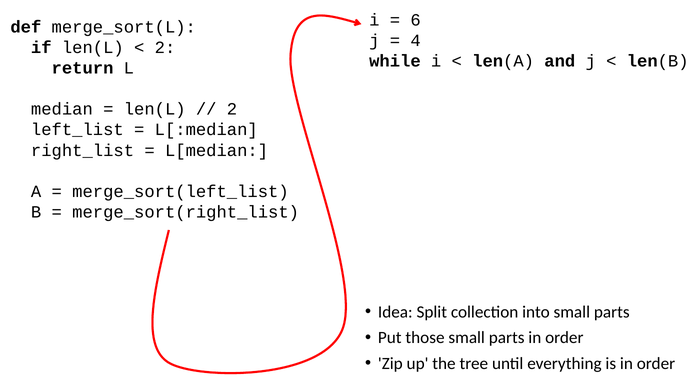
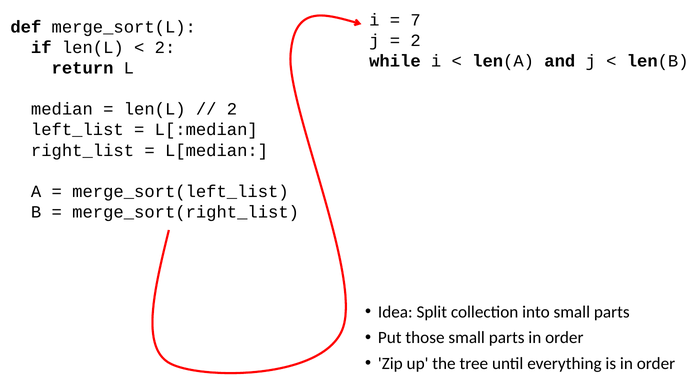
6: 6 -> 7 (416, 20)
4: 4 -> 2 (416, 41)
